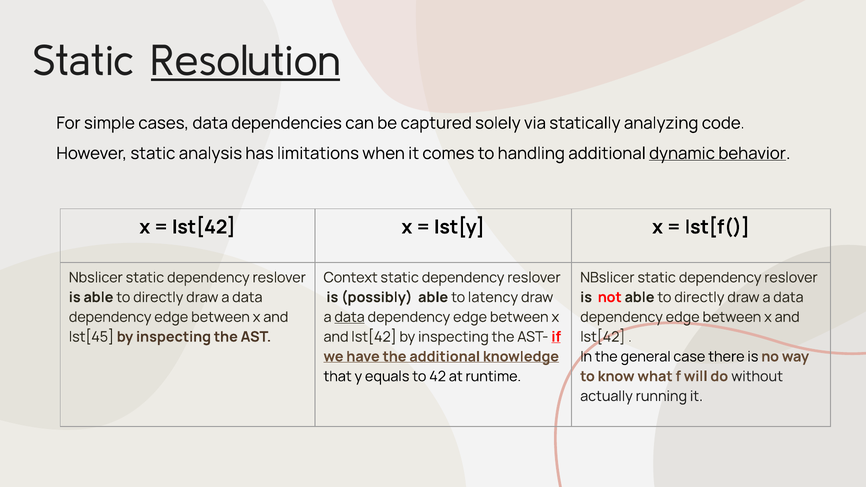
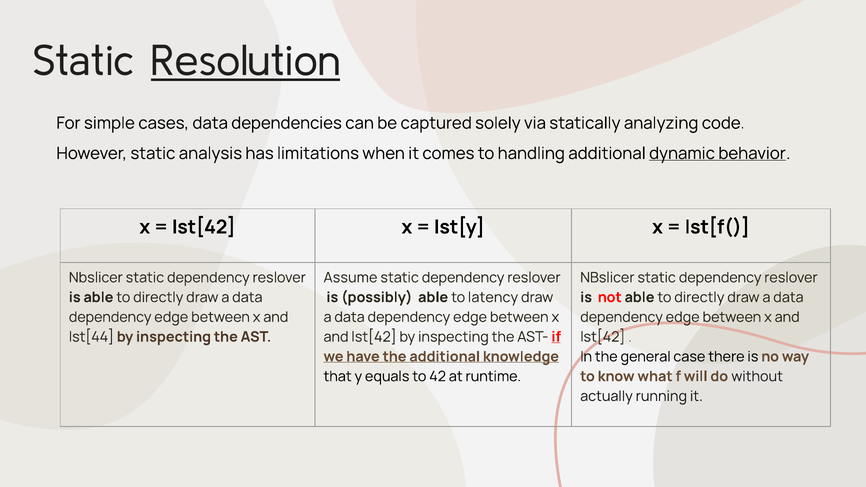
Context: Context -> Assume (350, 278)
data underline: present -> none (350, 317)
lst[45: lst[45 -> lst[44 (91, 337)
